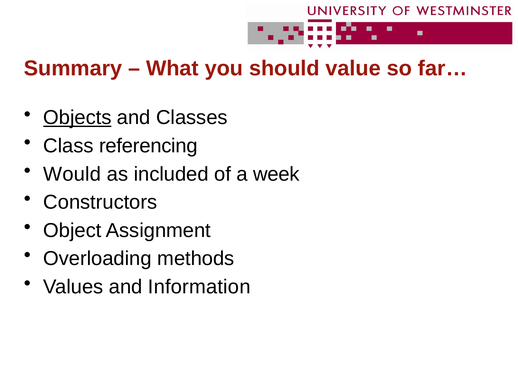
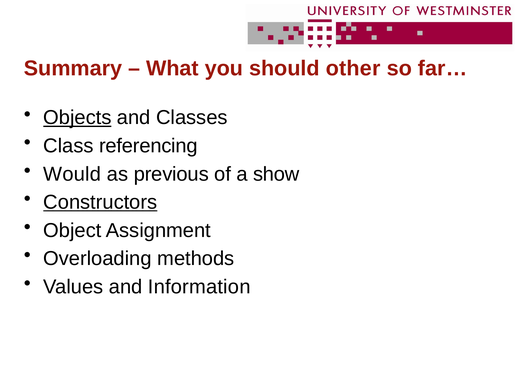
value: value -> other (353, 68)
included: included -> previous (171, 174)
week: week -> show (276, 174)
Constructors underline: none -> present (100, 202)
